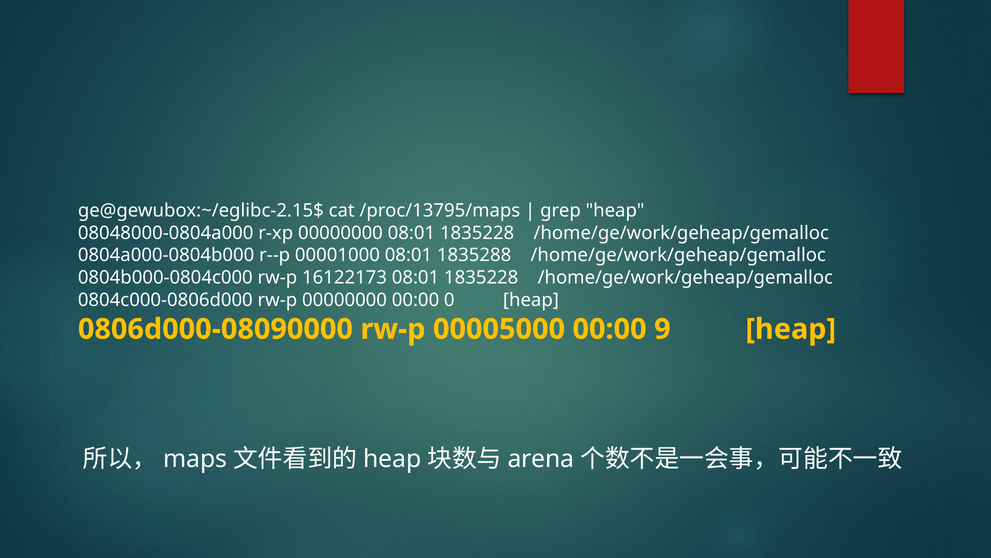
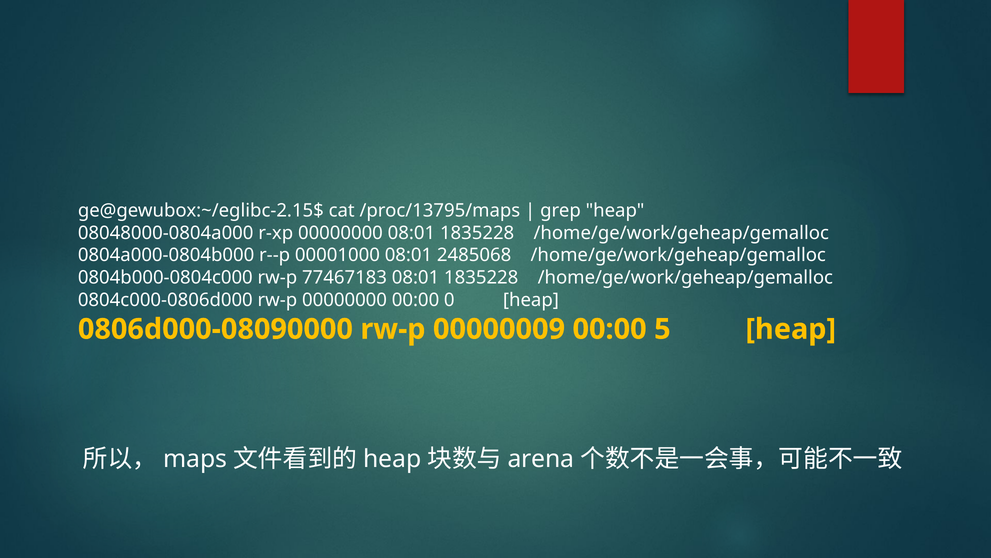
1835288: 1835288 -> 2485068 (474, 255)
16122173: 16122173 -> 77467183 (345, 277)
00005000: 00005000 -> 00000009 (499, 329)
9: 9 -> 5 (662, 329)
